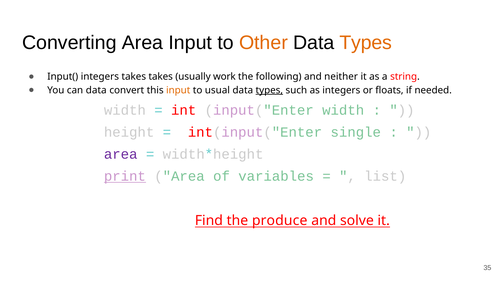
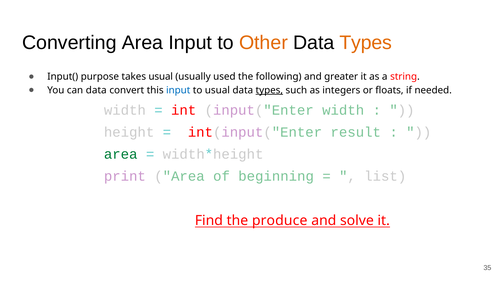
Input( integers: integers -> purpose (100, 77)
takes takes: takes -> usual (161, 77)
work: work -> used (224, 77)
neither: neither -> greater (341, 77)
input colour: orange -> blue (178, 90)
single: single -> result (356, 132)
area colour: purple -> green (121, 154)
print underline: present -> none (125, 176)
variables: variables -> beginning (276, 176)
